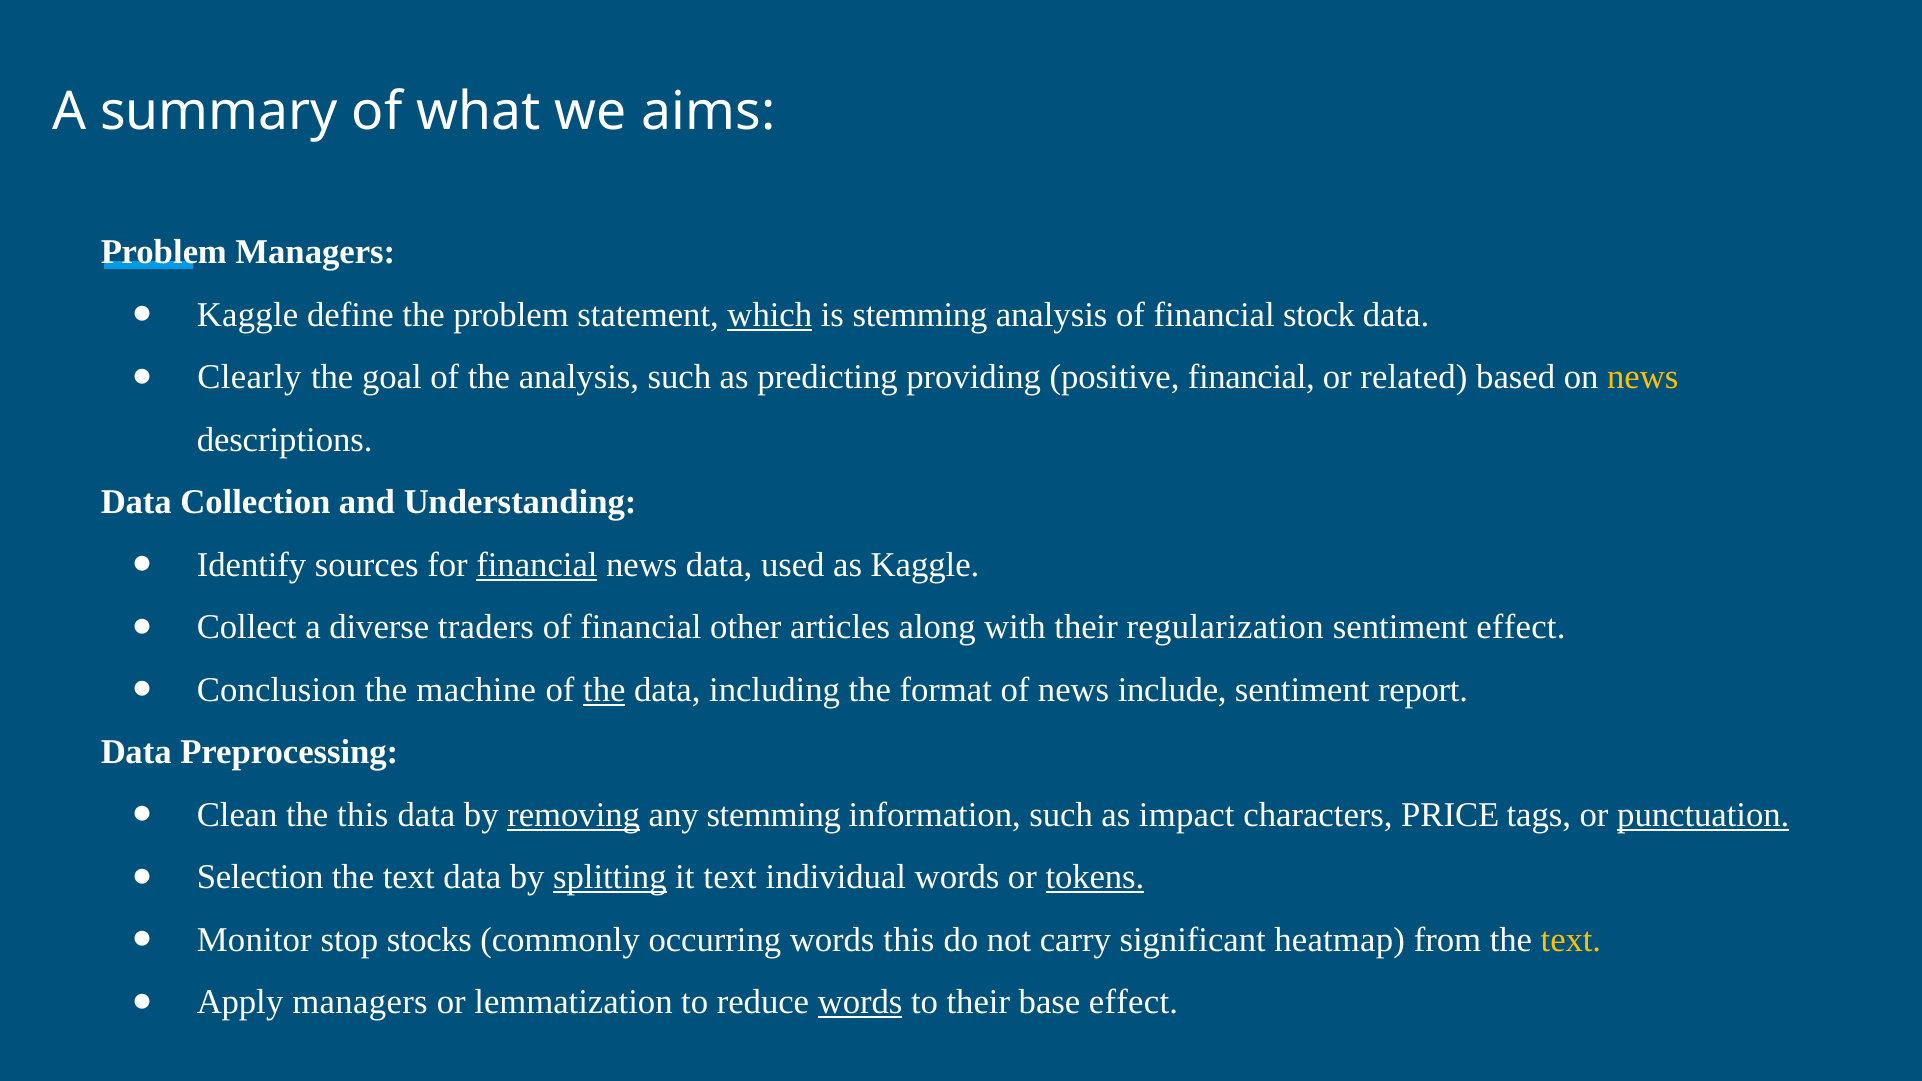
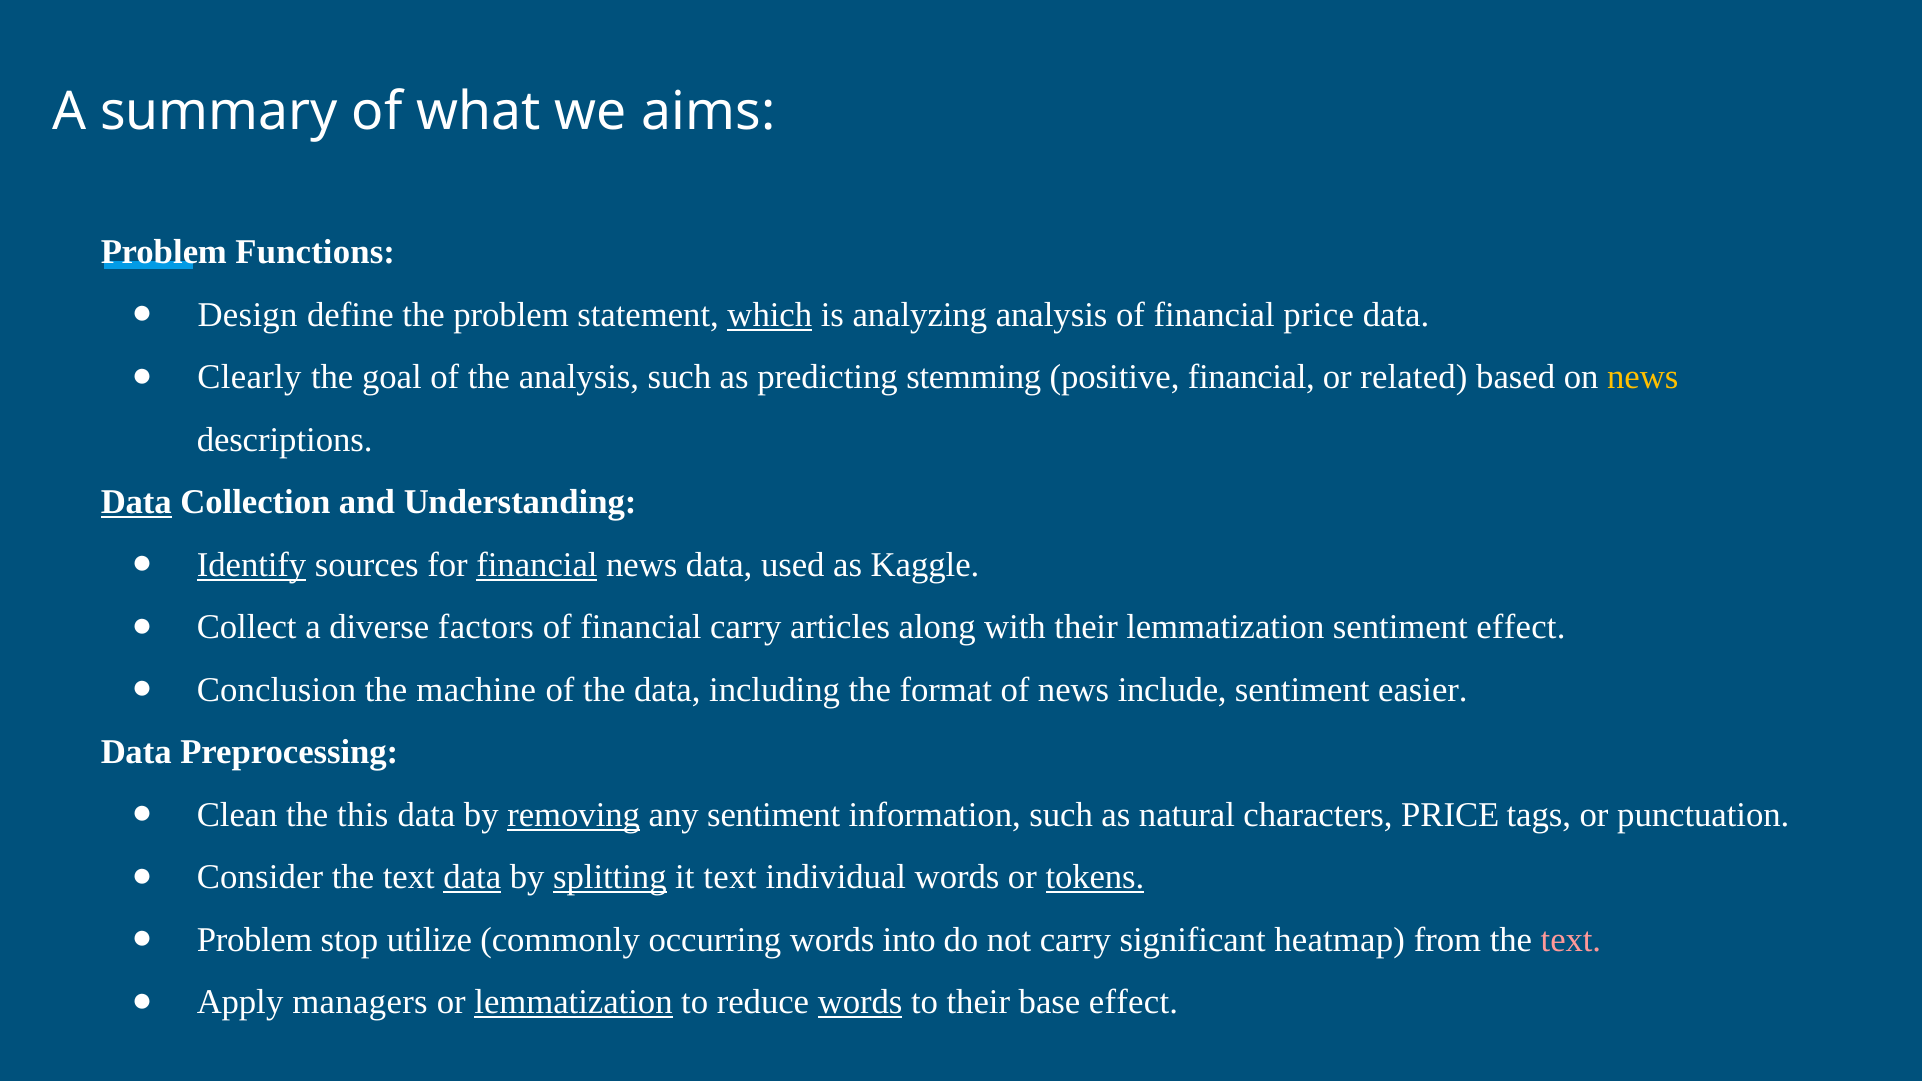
Problem Managers: Managers -> Functions (315, 252)
Kaggle: Kaggle -> Design (248, 315)
is stemming: stemming -> analyzing (920, 315)
financial stock: stock -> price (1319, 315)
providing: providing -> stemming (974, 377)
Data underline: none -> present (136, 502)
Identify underline: none -> present (252, 565)
traders: traders -> factors (486, 627)
financial other: other -> carry (746, 627)
their regularization: regularization -> lemmatization (1225, 627)
the underline: present -> none (604, 690)
report: report -> easier (1423, 690)
any stemming: stemming -> sentiment (774, 815)
impact: impact -> natural (1187, 815)
punctuation underline: present -> none (1703, 815)
Selection: Selection -> Consider (260, 877)
data underline: none -> present (472, 877)
Monitor: Monitor -> Problem (255, 940)
stocks: stocks -> utilize (429, 940)
words this: this -> into (909, 940)
text colour: yellow -> pink (1571, 940)
lemmatization underline: none -> present (574, 1002)
